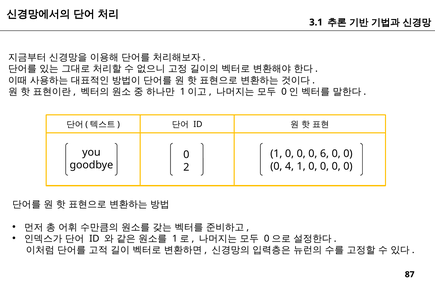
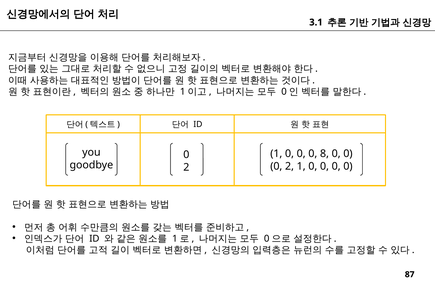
6: 6 -> 8 (324, 153)
4: 4 -> 2 (290, 166)
